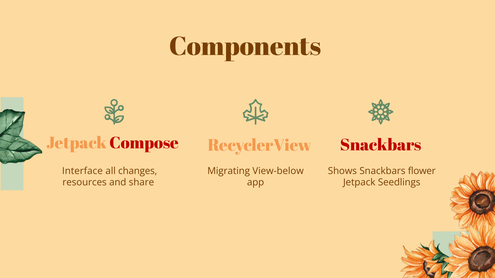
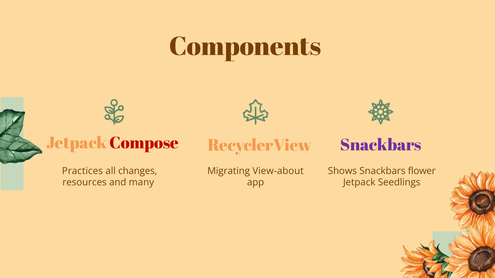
Snackbars colour: red -> purple (381, 145)
Interface: Interface -> Practices (82, 171)
View-below: View-below -> View-about (278, 171)
share: share -> many (141, 183)
